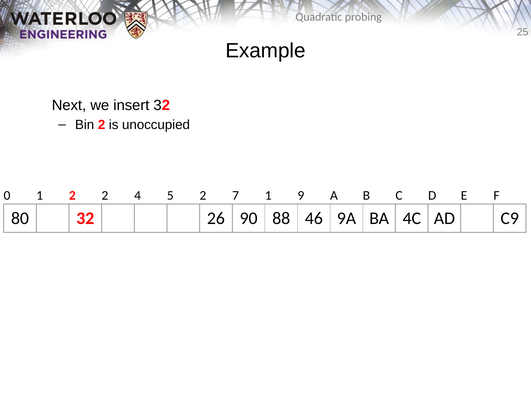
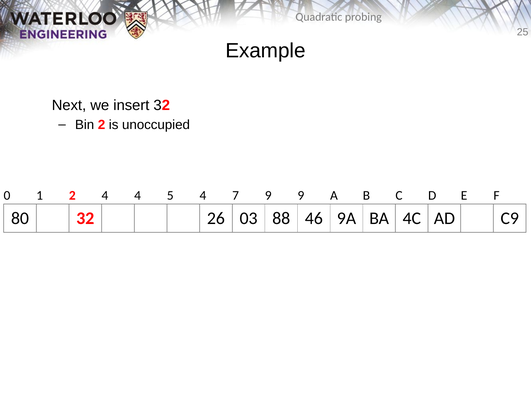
2 2: 2 -> 4 (105, 195)
5 2: 2 -> 4 (203, 195)
7 1: 1 -> 9 (268, 195)
90: 90 -> 03 (249, 218)
